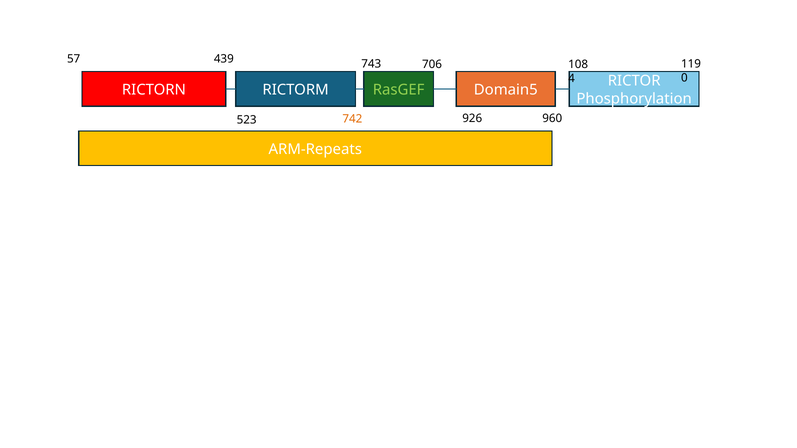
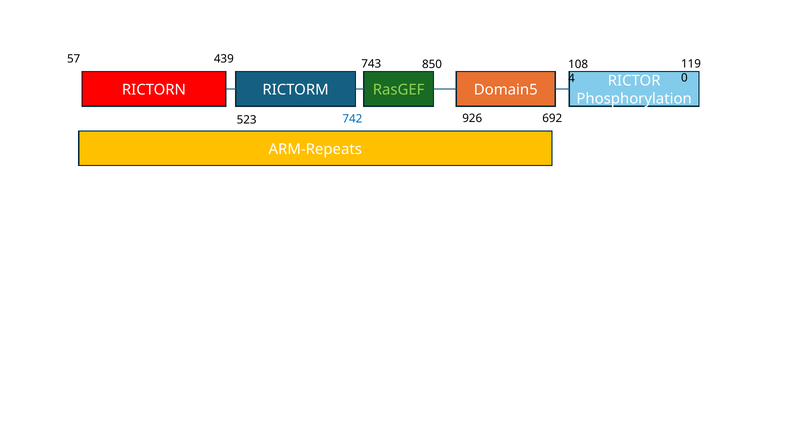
706: 706 -> 850 (432, 64)
960: 960 -> 692 (552, 118)
742 colour: orange -> blue (352, 119)
